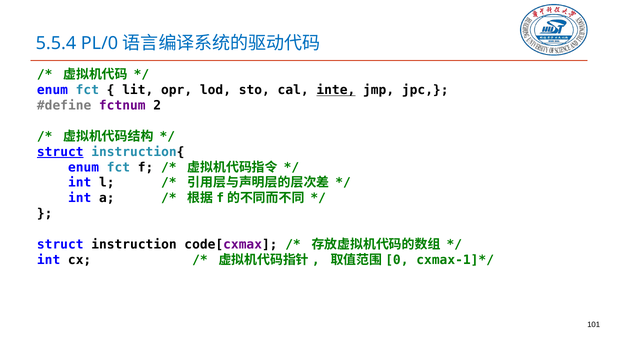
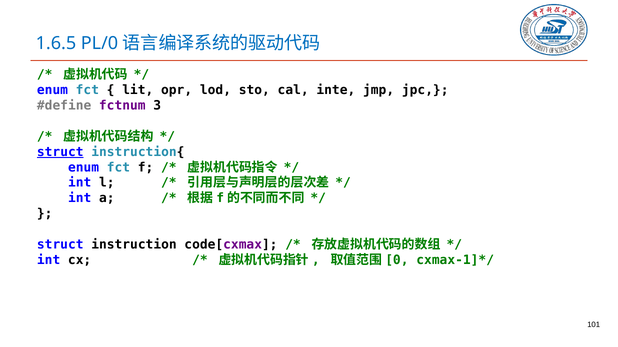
5.5.4: 5.5.4 -> 1.6.5 (56, 43)
inte underline: present -> none (336, 90)
2: 2 -> 3 (157, 106)
